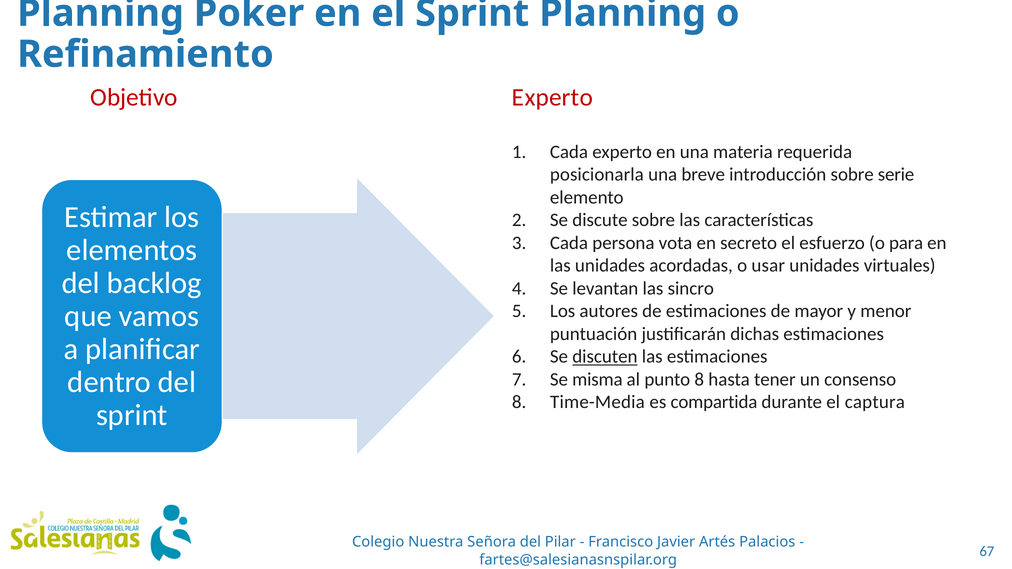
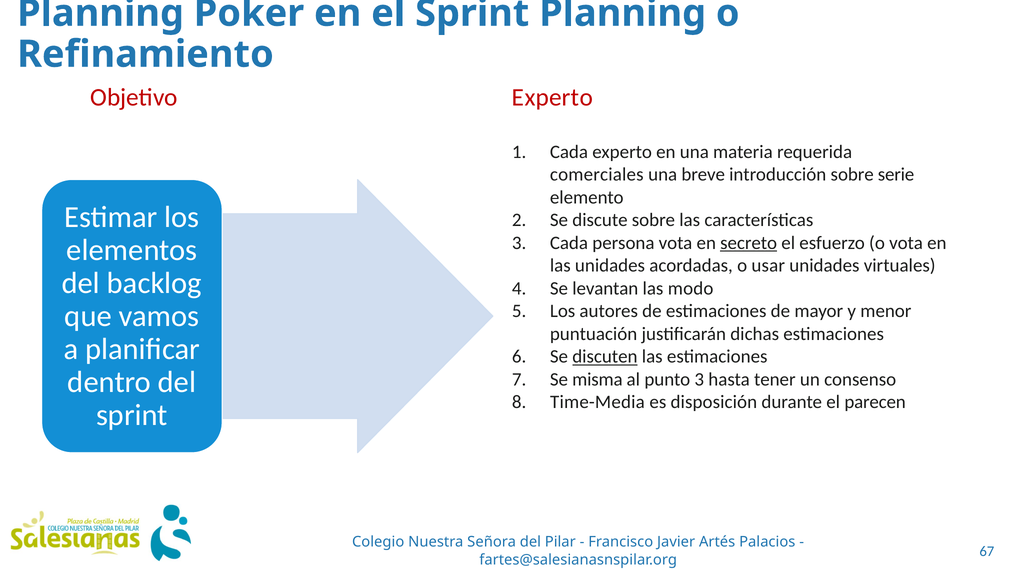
posicionarla: posicionarla -> comerciales (597, 175)
secreto underline: none -> present (749, 243)
o para: para -> vota (906, 243)
sincro: sincro -> modo (691, 289)
punto 8: 8 -> 3 (699, 380)
compartida: compartida -> disposición (714, 402)
captura: captura -> parecen (875, 402)
